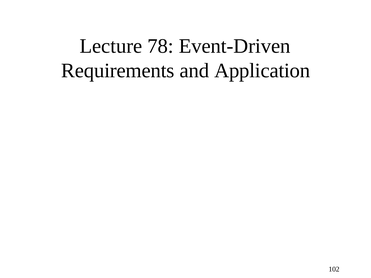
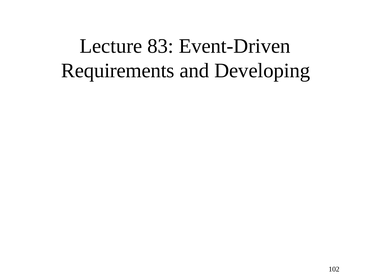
78: 78 -> 83 (160, 46)
Application: Application -> Developing (262, 71)
